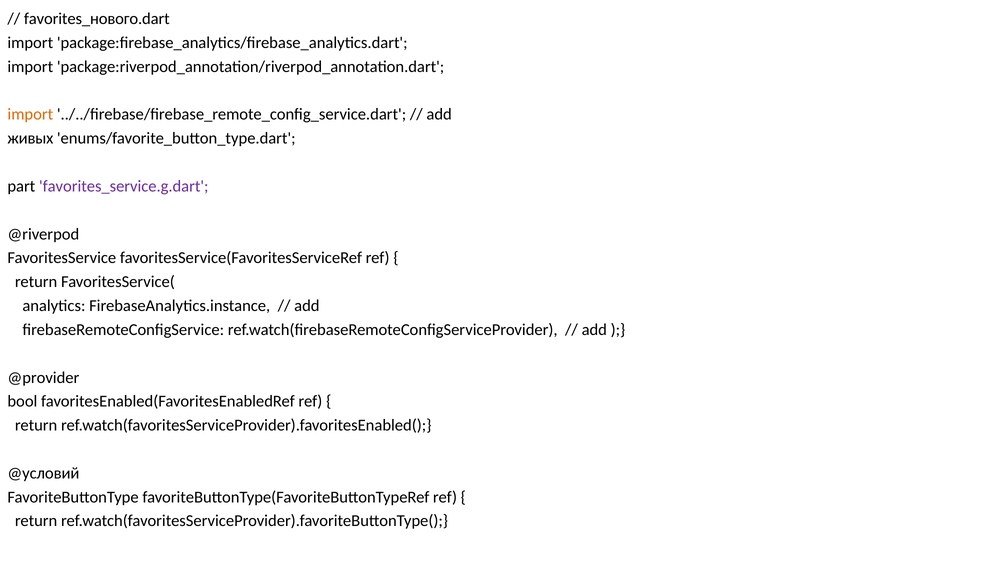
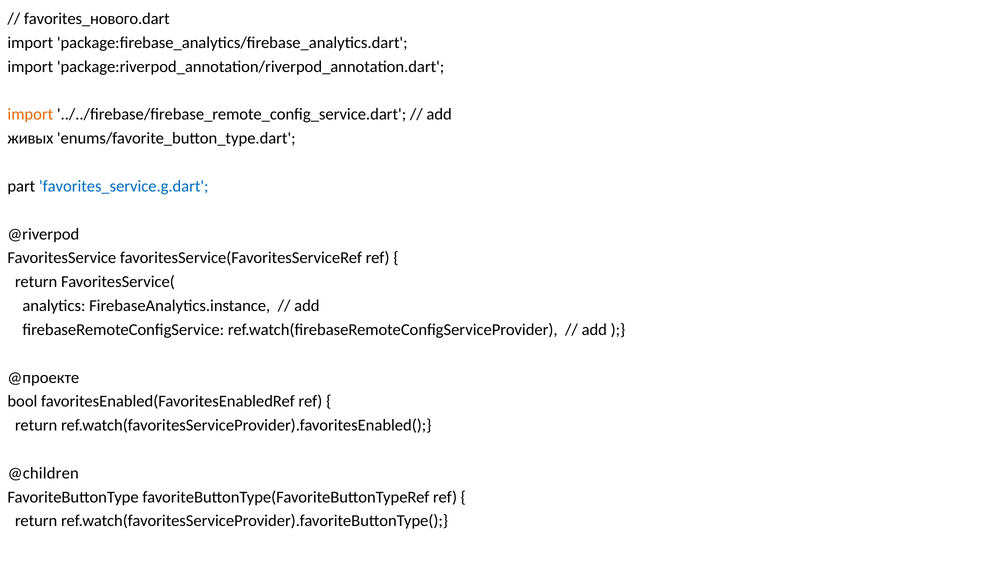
favorites_service.g.dart colour: purple -> blue (124, 186)
@provider: @provider -> @проекте (43, 377)
@условий: @условий -> @children (43, 473)
